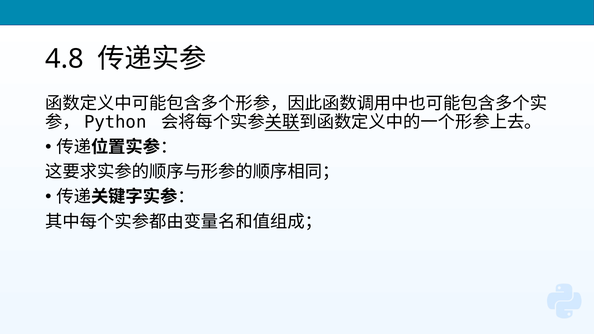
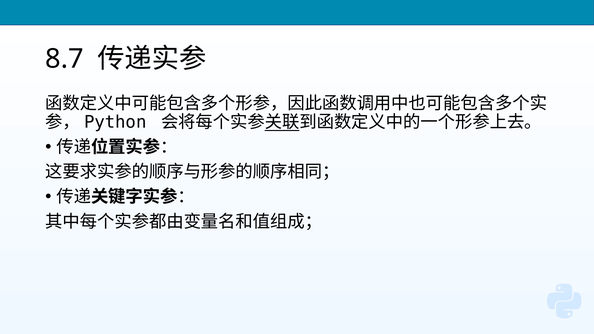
4.8: 4.8 -> 8.7 (64, 59)
